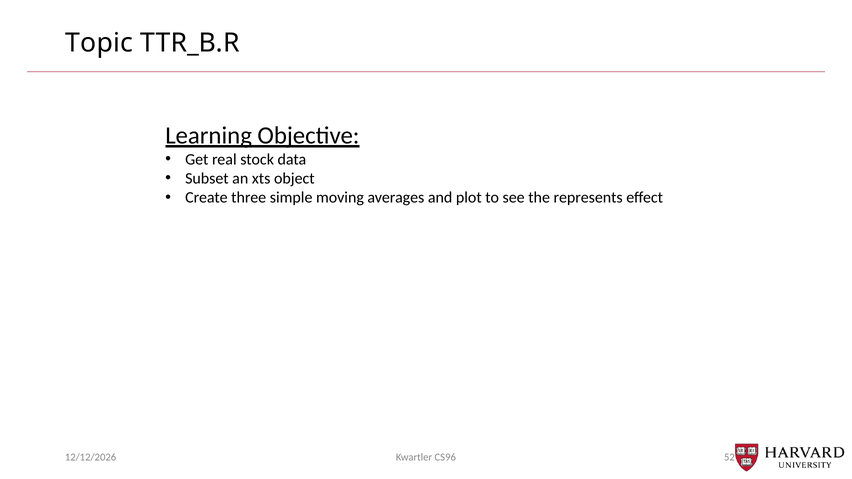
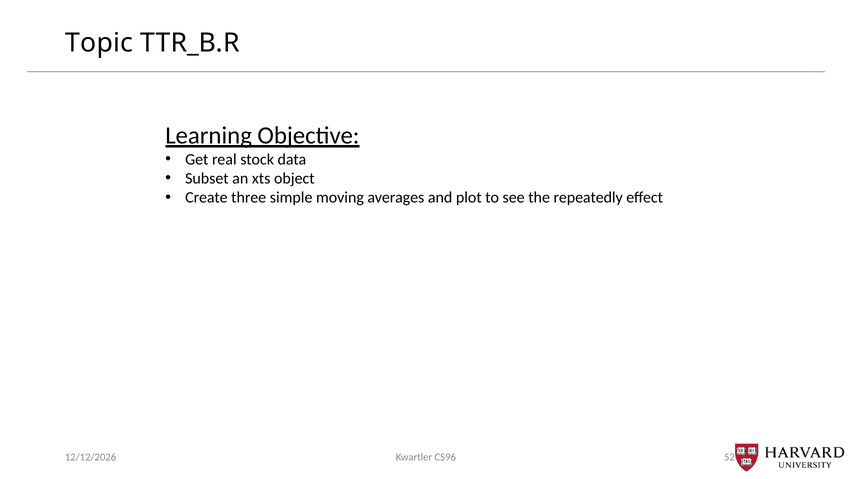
represents: represents -> repeatedly (588, 198)
